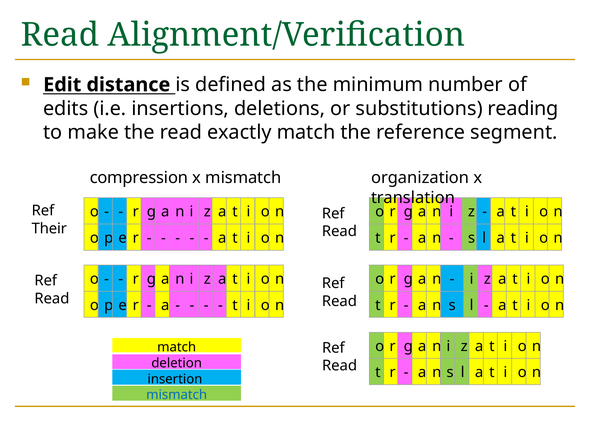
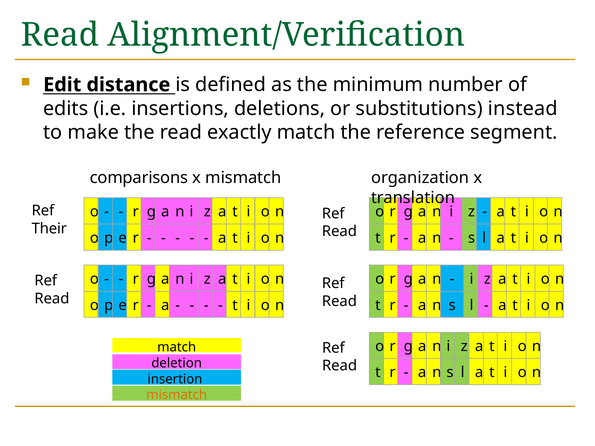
reading: reading -> instead (523, 109)
compression: compression -> comparisons (139, 178)
mismatch colour: blue -> orange (177, 395)
